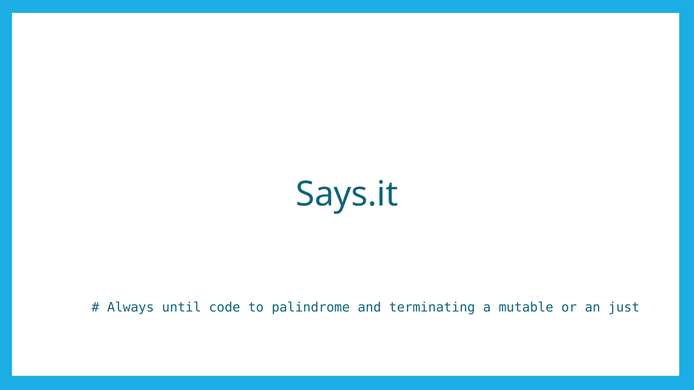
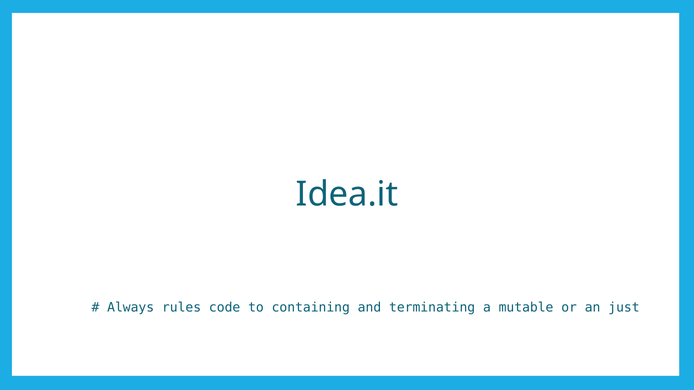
Says.it: Says.it -> Idea.it (347, 194)
until: until -> rules (182, 308)
palindrome: palindrome -> containing (311, 308)
